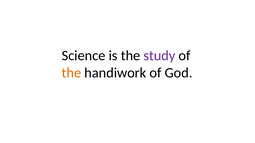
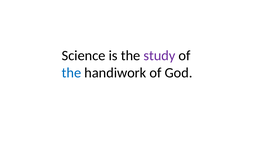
the colour: orange -> blue (71, 73)
